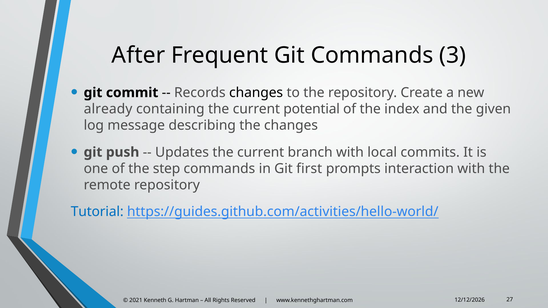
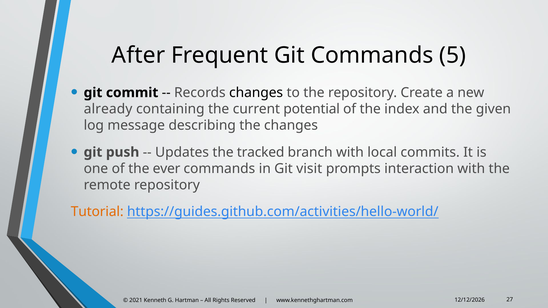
3: 3 -> 5 (453, 55)
Updates the current: current -> tracked (261, 152)
step: step -> ever (167, 169)
first: first -> visit (309, 169)
Tutorial colour: blue -> orange (97, 212)
